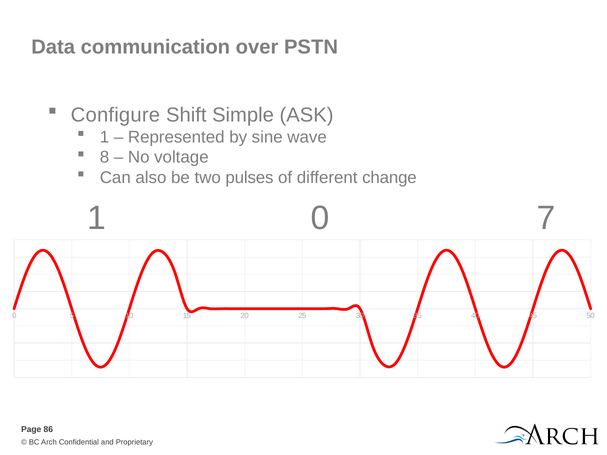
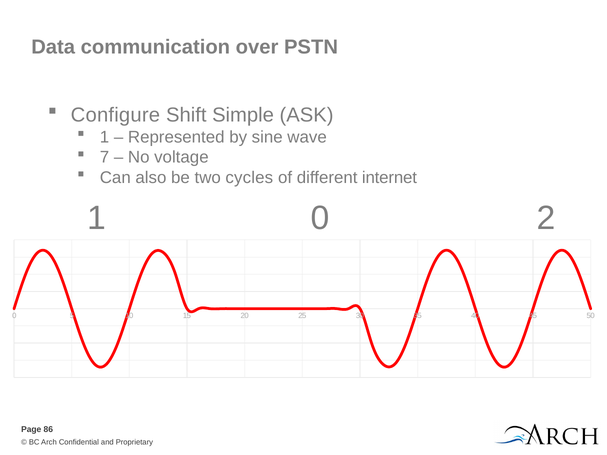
8: 8 -> 7 (105, 157)
pulses: pulses -> cycles (249, 178)
change: change -> internet (389, 178)
7: 7 -> 2 (546, 218)
